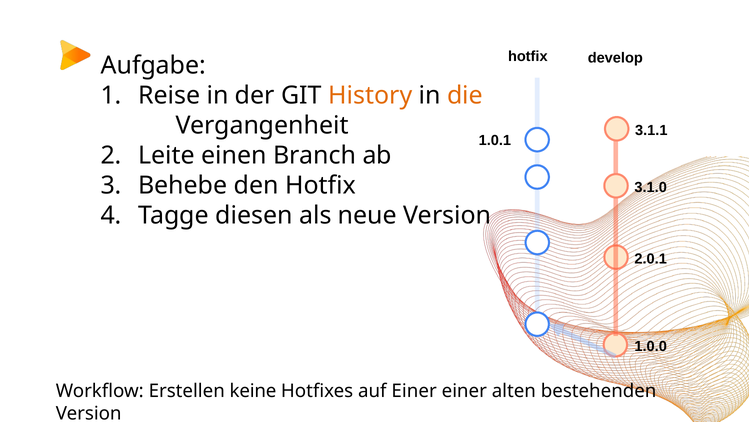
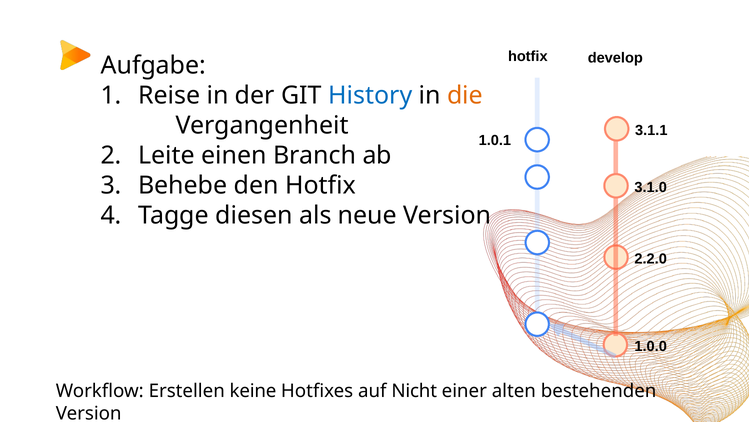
History colour: orange -> blue (370, 95)
2.0.1: 2.0.1 -> 2.2.0 (651, 258)
auf Einer: Einer -> Nicht (414, 391)
